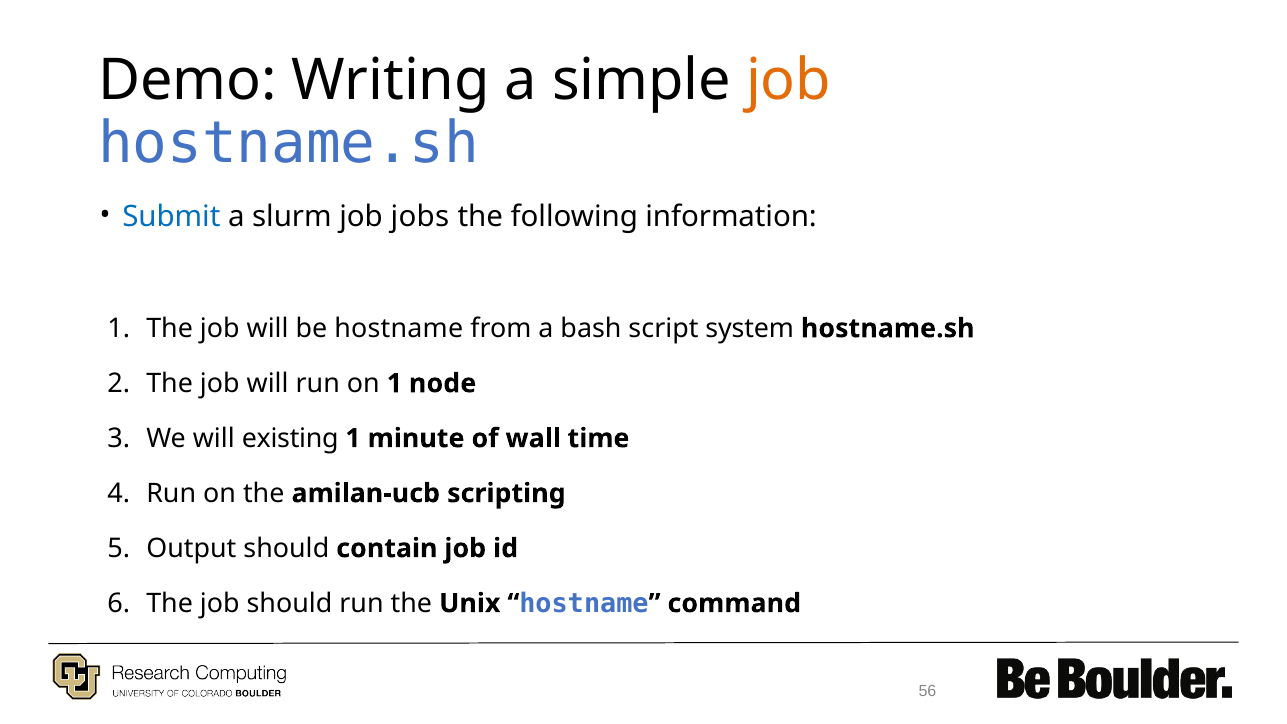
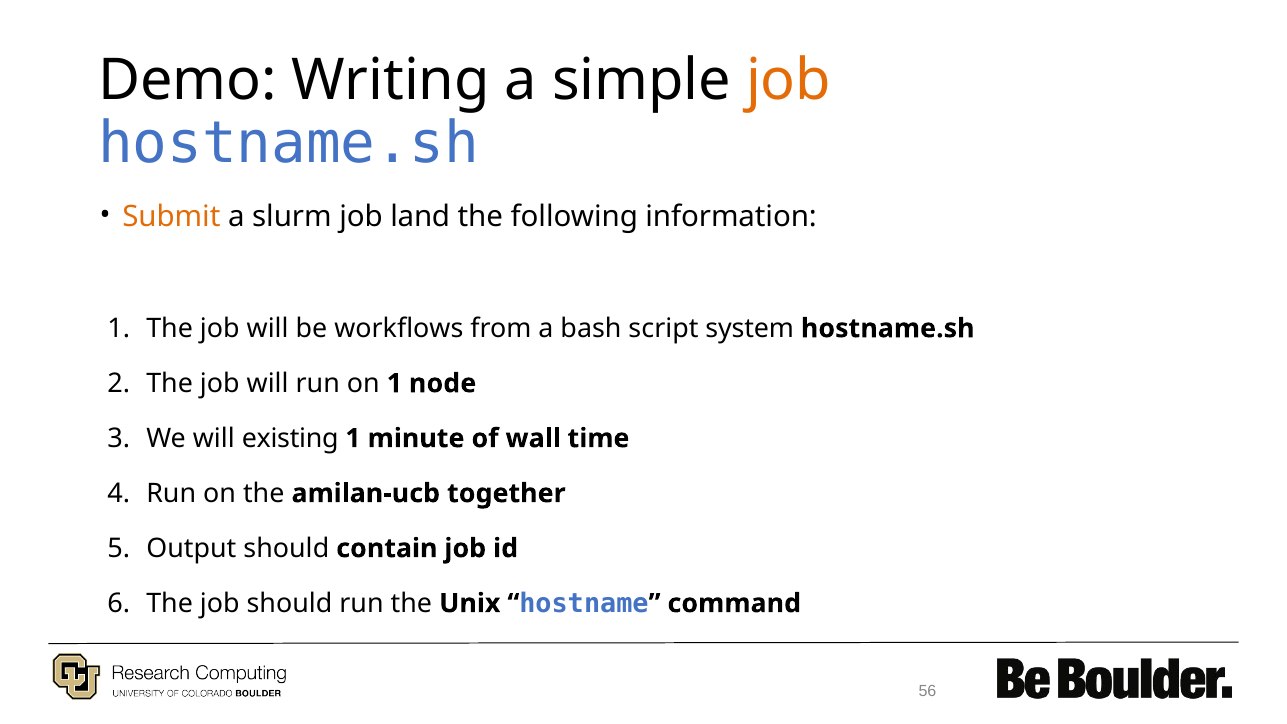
Submit colour: blue -> orange (171, 217)
jobs: jobs -> land (420, 217)
be hostname: hostname -> workflows (399, 328)
scripting: scripting -> together (506, 493)
